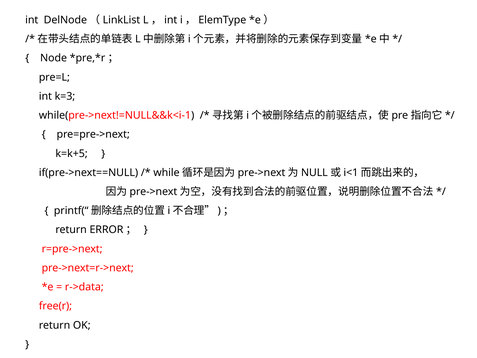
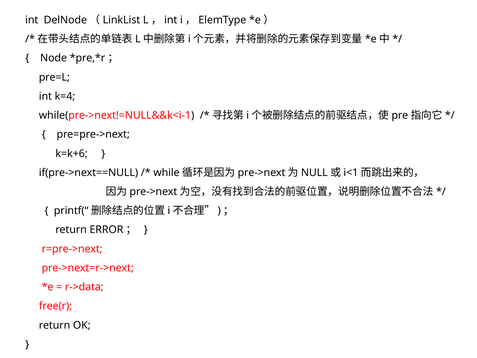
k=3: k=3 -> k=4 (65, 96)
k=k+5: k=k+5 -> k=k+6 (72, 153)
